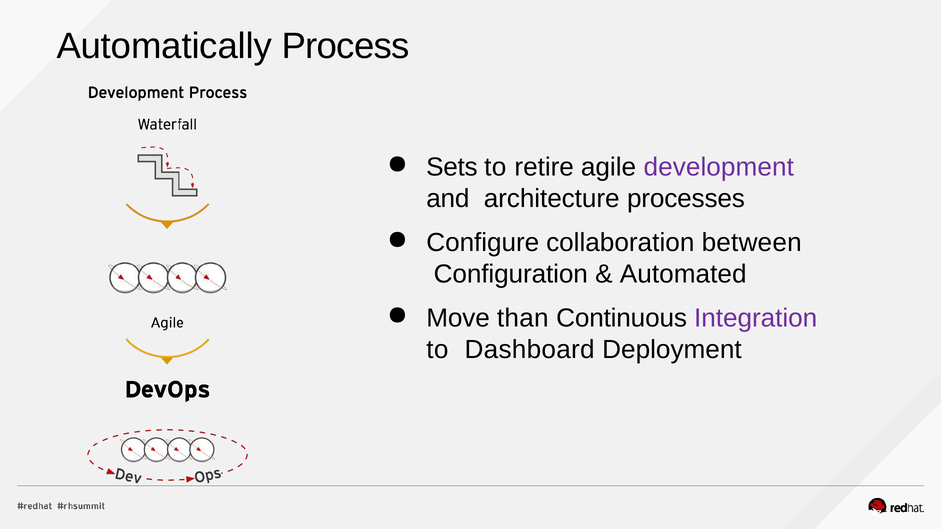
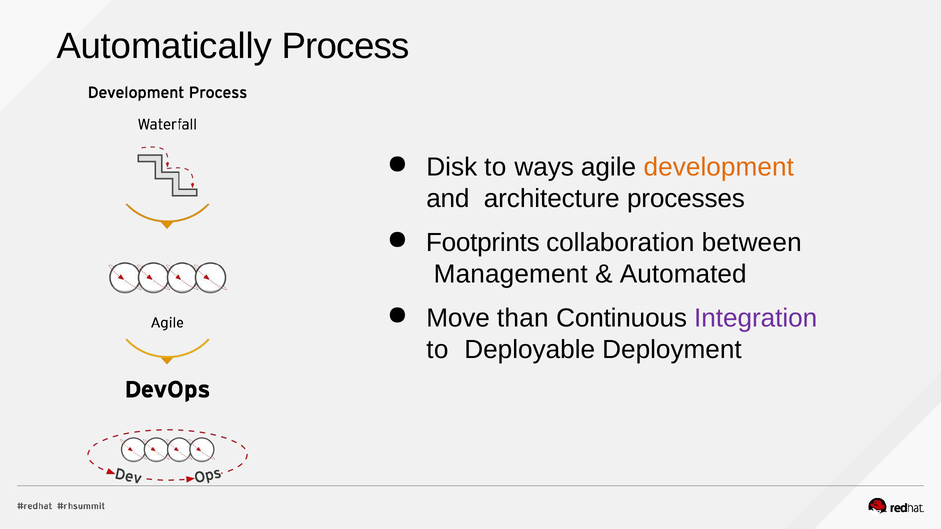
Sets: Sets -> Disk (452, 167)
retire: retire -> ways (544, 167)
development colour: purple -> orange (719, 167)
Configure: Configure -> Footprints (483, 243)
Configuration: Configuration -> Management (511, 274)
Dashboard: Dashboard -> Deployable (530, 350)
